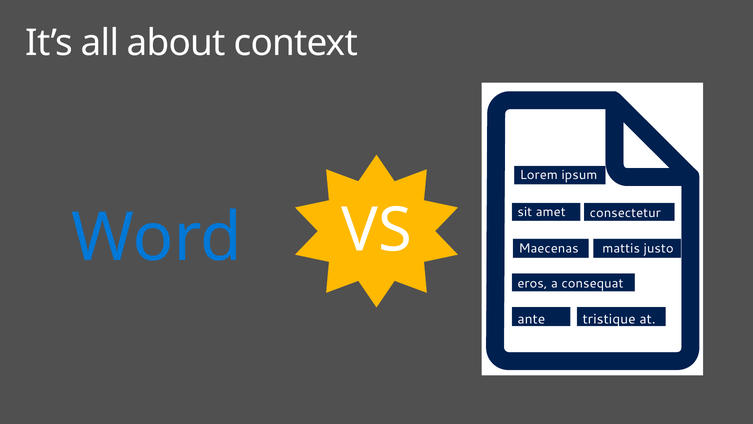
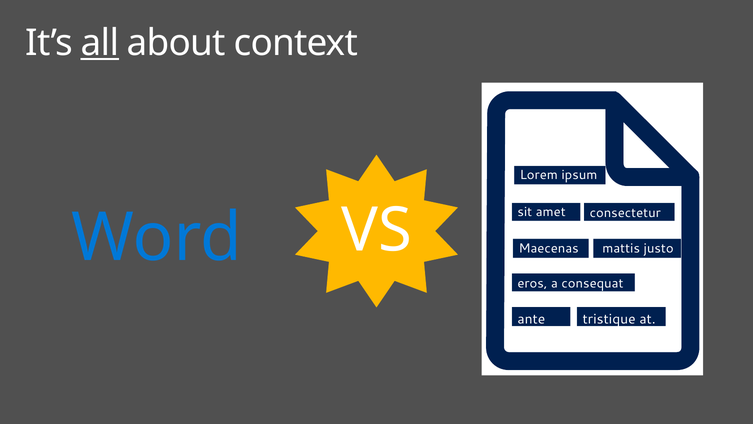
all underline: none -> present (100, 43)
